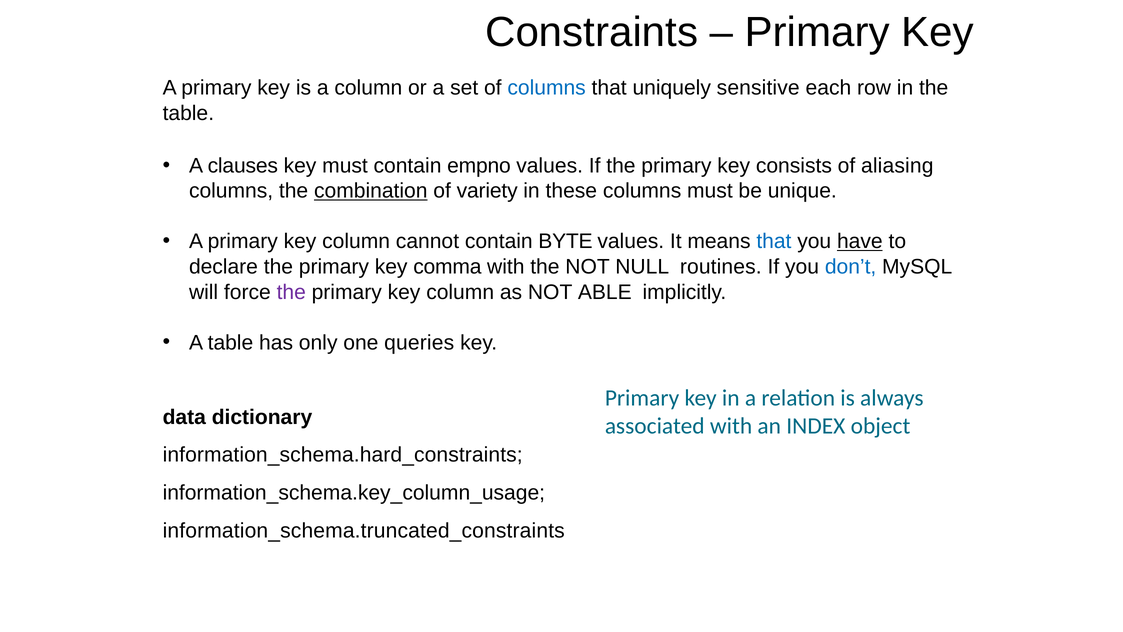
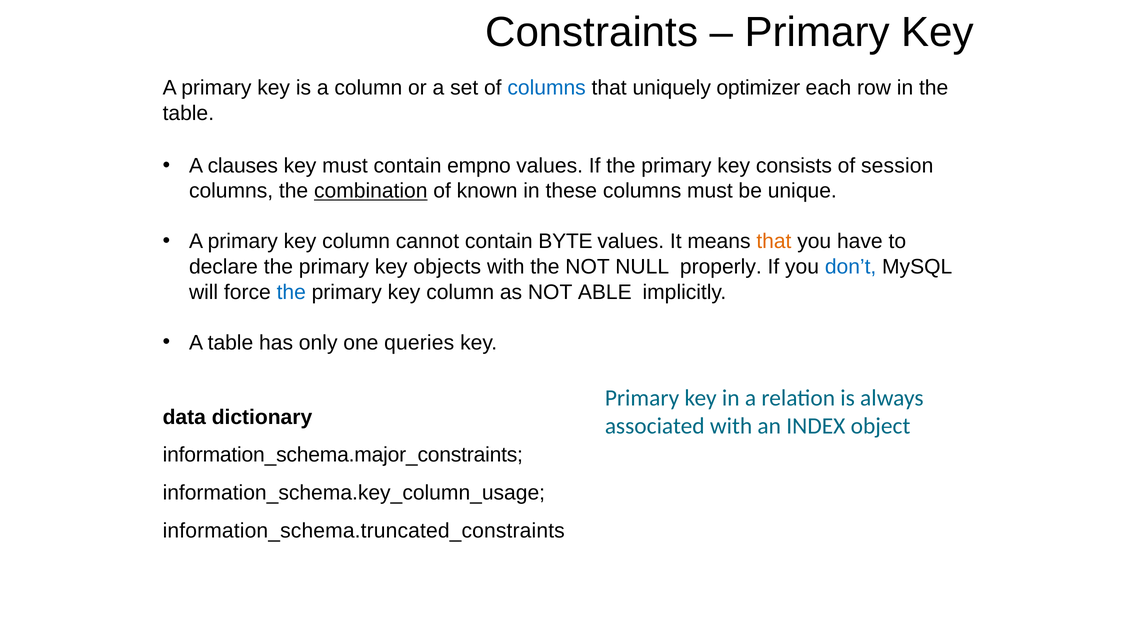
sensitive: sensitive -> optimizer (758, 88)
aliasing: aliasing -> session (897, 166)
variety: variety -> known (487, 191)
that colour: blue -> orange (774, 241)
have underline: present -> none (860, 241)
comma: comma -> objects (447, 267)
routines: routines -> properly (721, 267)
the colour: purple -> blue (291, 292)
information_schema.hard_constraints: information_schema.hard_constraints -> information_schema.major_constraints (343, 455)
